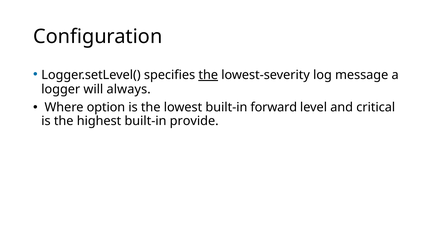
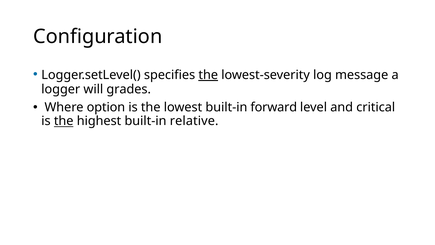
always: always -> grades (129, 89)
the underline: none -> present (64, 121)
provide: provide -> relative (194, 121)
